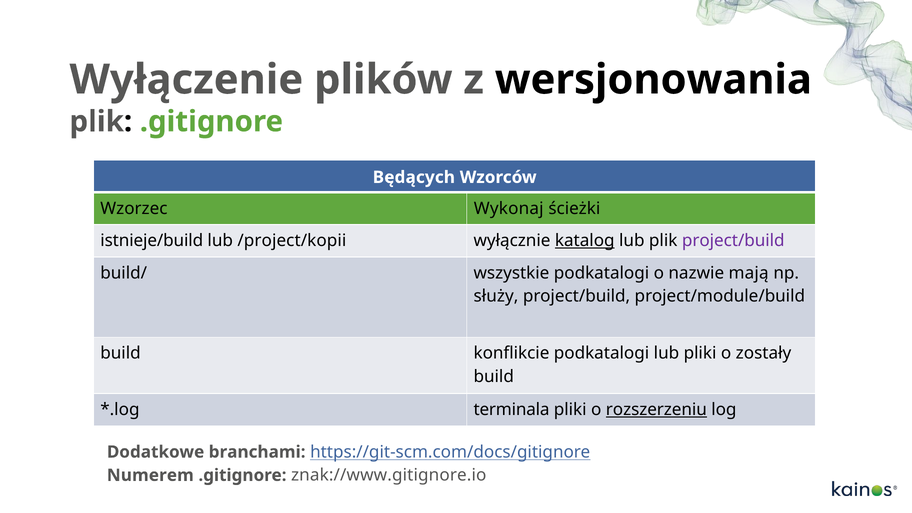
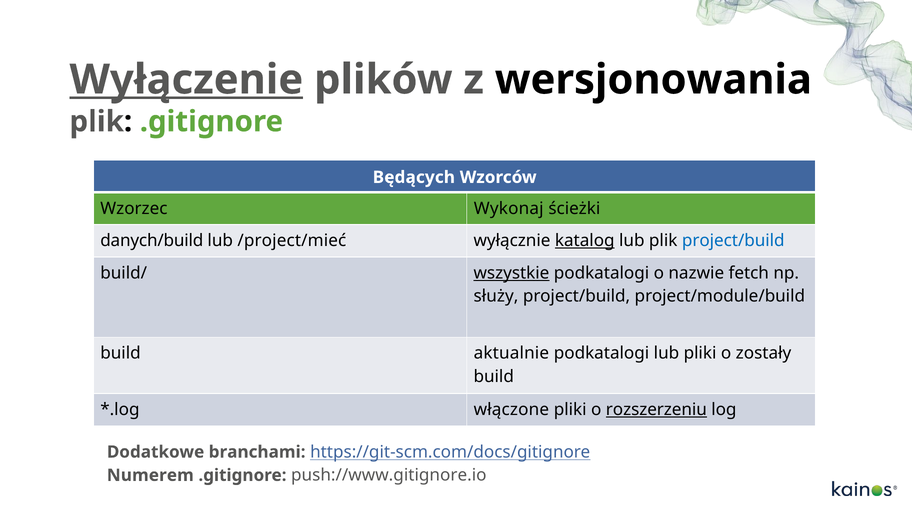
Wyłączenie underline: none -> present (186, 80)
istnieje/build: istnieje/build -> danych/build (152, 240)
/project/kopii: /project/kopii -> /project/mieć (292, 240)
project/build colour: purple -> blue (733, 240)
wszystkie underline: none -> present (511, 273)
mają: mają -> fetch (749, 273)
konflikcie: konflikcie -> aktualnie (511, 353)
terminala: terminala -> włączone (511, 409)
znak://www.gitignore.io: znak://www.gitignore.io -> push://www.gitignore.io (389, 475)
